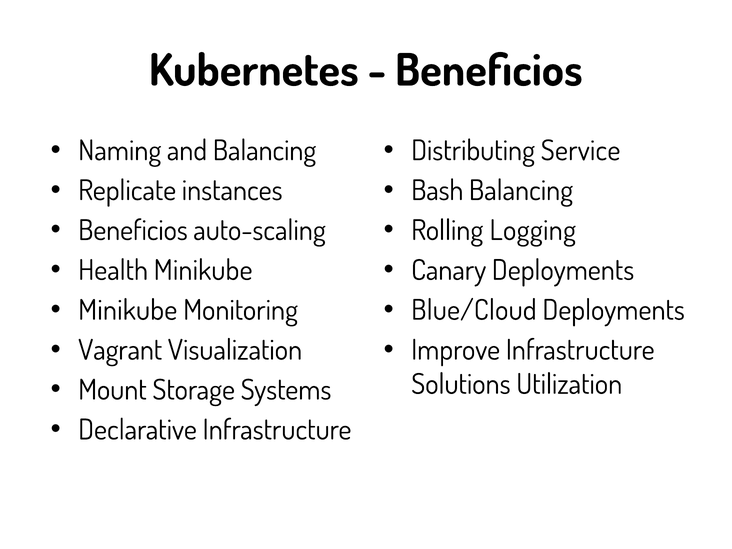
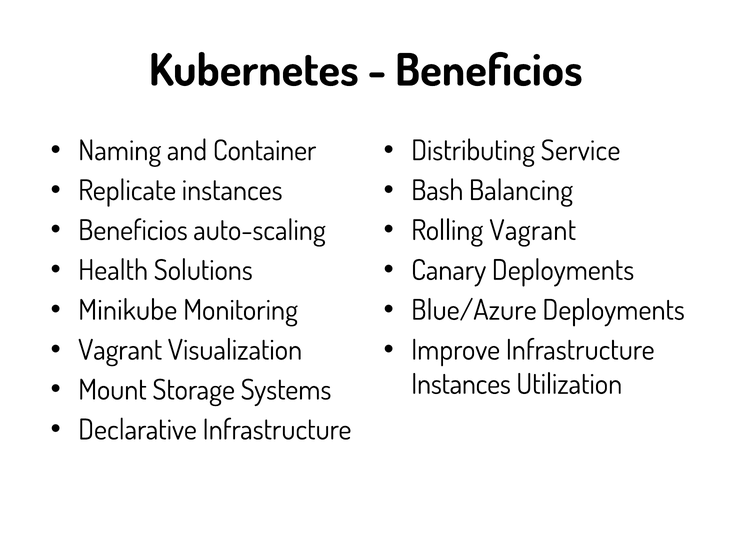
and Balancing: Balancing -> Container (265, 151)
Rolling Logging: Logging -> Vagrant (533, 231)
Health Minikube: Minikube -> Solutions (203, 270)
Blue/Cloud: Blue/Cloud -> Blue/Azure (474, 310)
Solutions: Solutions -> Instances (461, 384)
